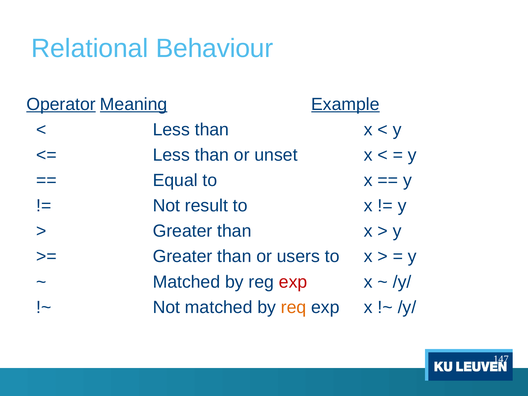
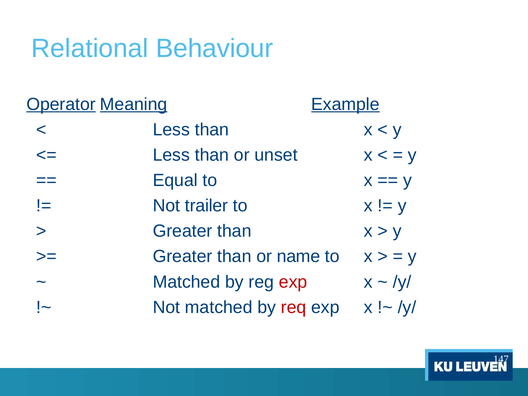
result: result -> trailer (207, 206)
users: users -> name (298, 256)
req colour: orange -> red (294, 307)
